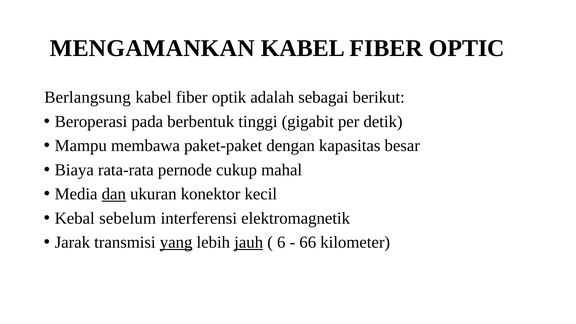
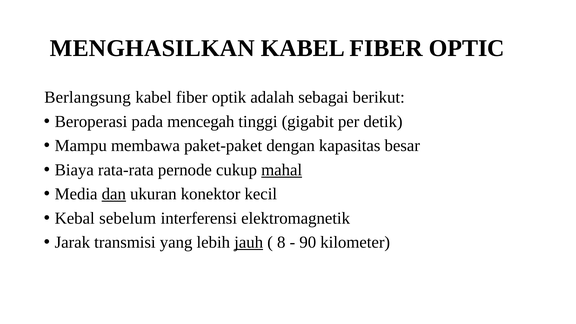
MENGAMANKAN: MENGAMANKAN -> MENGHASILKAN (152, 48)
berbentuk: berbentuk -> mencegah (201, 122)
mahal underline: none -> present (282, 170)
yang underline: present -> none (176, 242)
6: 6 -> 8 (281, 242)
66: 66 -> 90 (308, 242)
